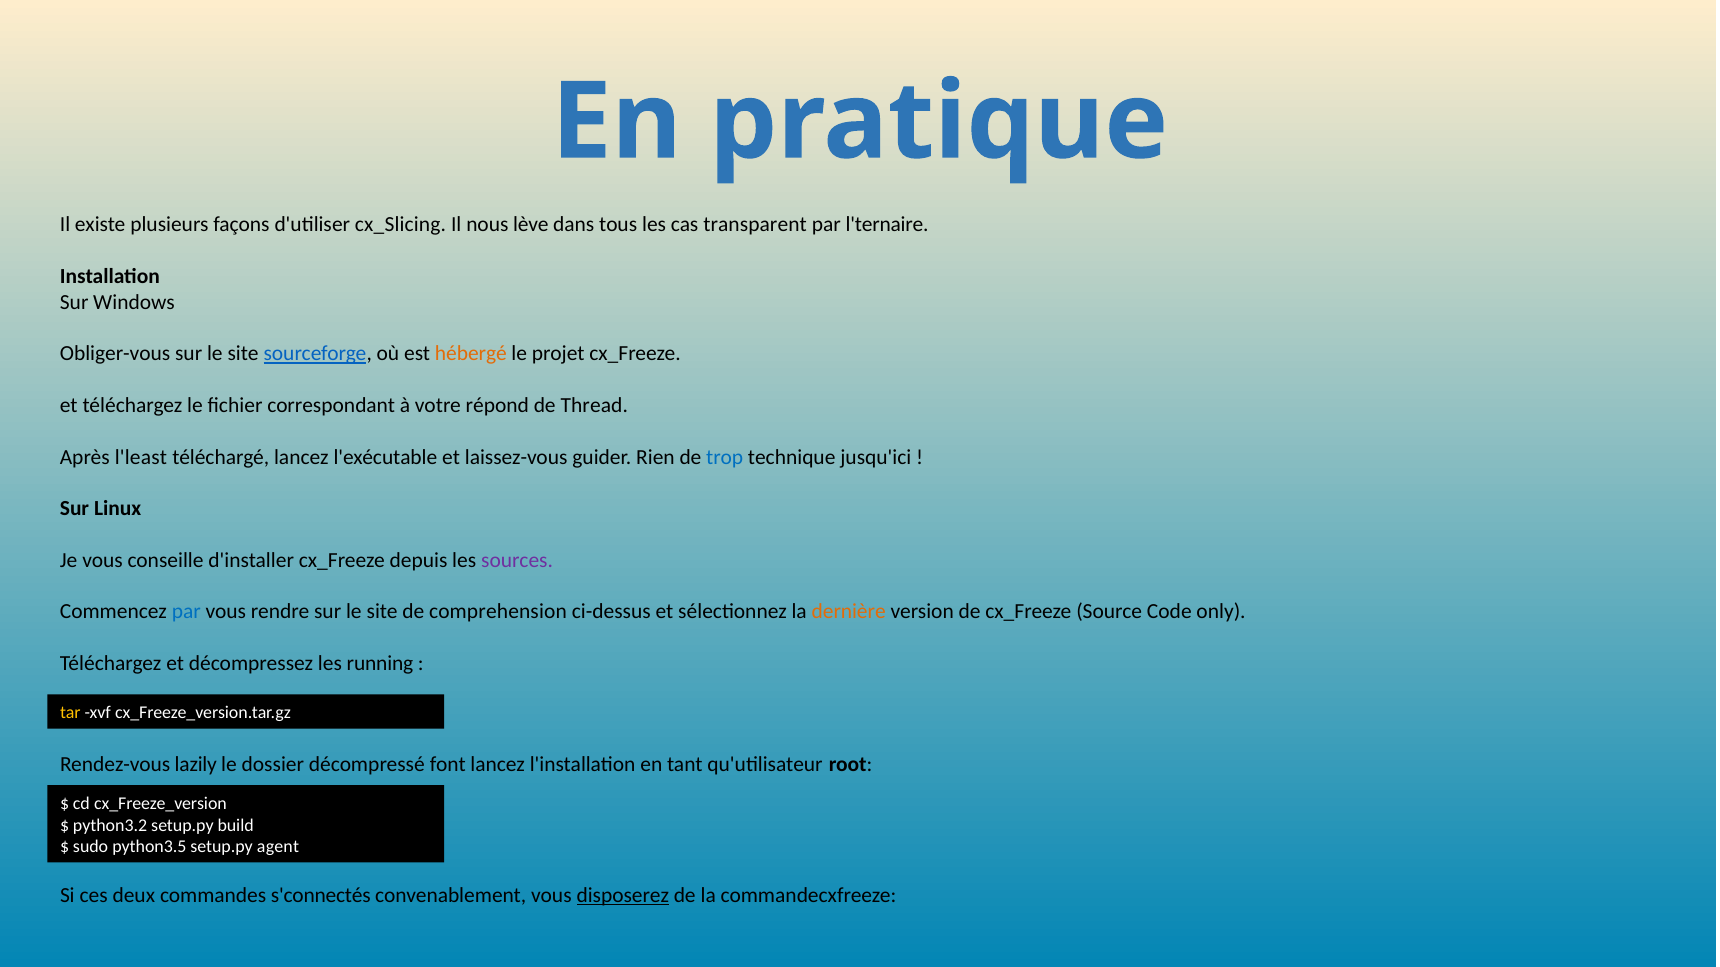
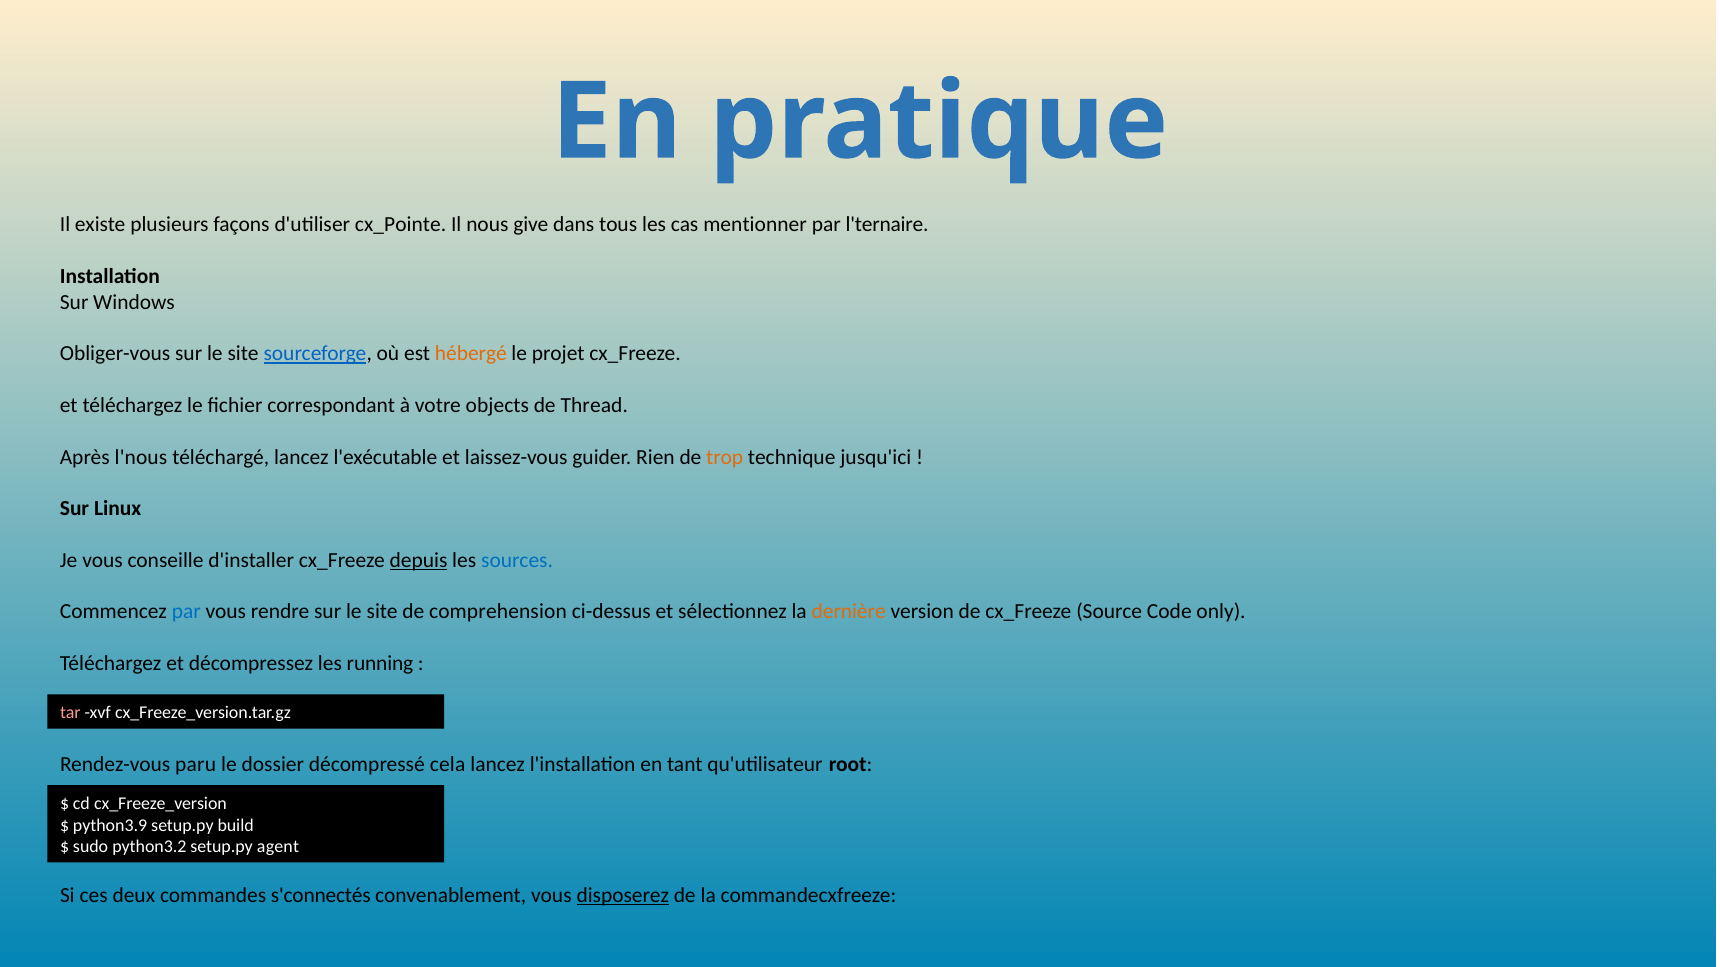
cx_Slicing: cx_Slicing -> cx_Pointe (401, 225)
lève: lève -> give (531, 225)
transparent: transparent -> mentionner (755, 225)
répond: répond -> objects (497, 406)
l'least: l'least -> l'nous (141, 457)
trop colour: blue -> orange (725, 457)
depuis underline: none -> present (419, 561)
sources colour: purple -> blue (517, 561)
tar colour: yellow -> pink (70, 713)
lazily: lazily -> paru (196, 765)
font: font -> cela (448, 765)
python3.2: python3.2 -> python3.9 (110, 826)
python3.5: python3.5 -> python3.2 (149, 847)
